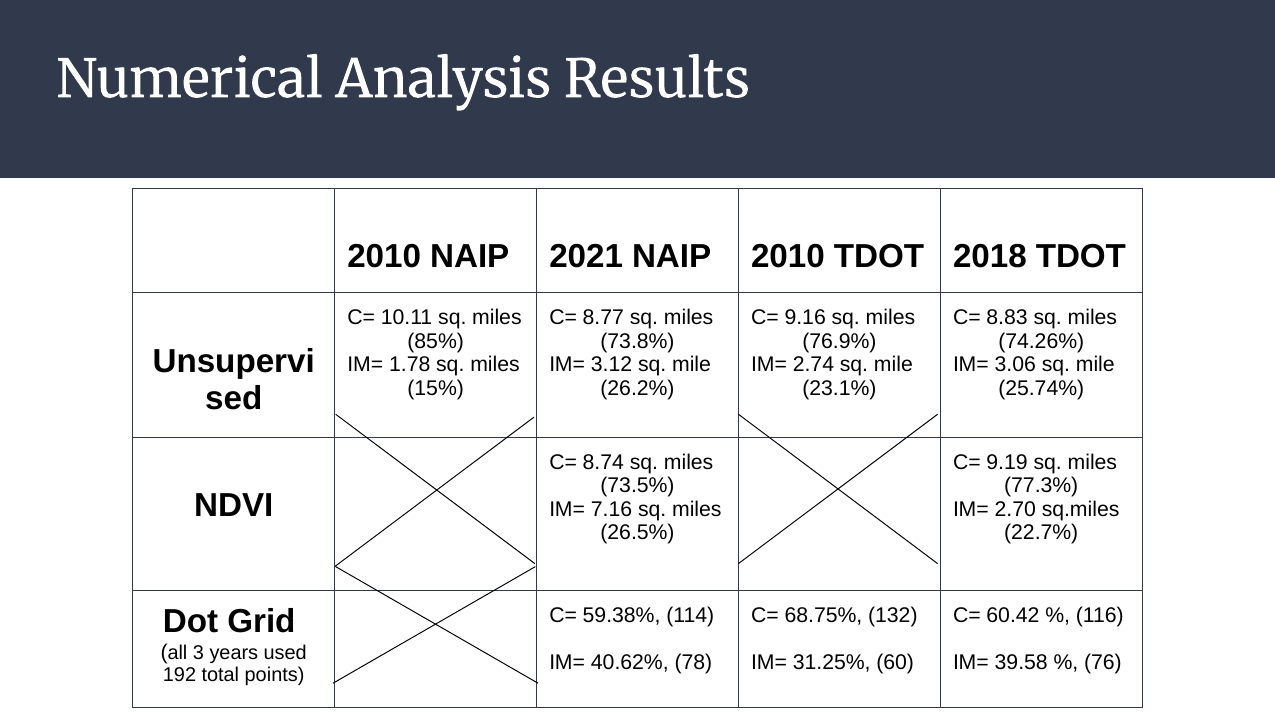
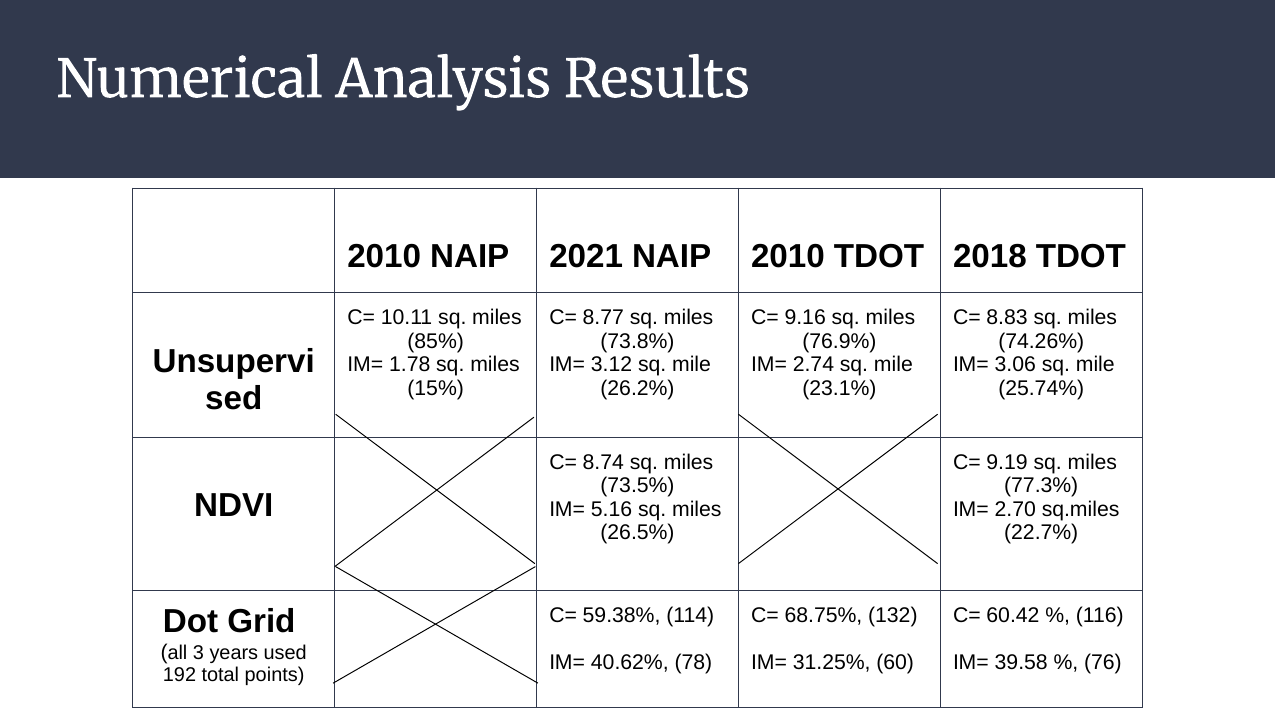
7.16: 7.16 -> 5.16 (612, 509)
